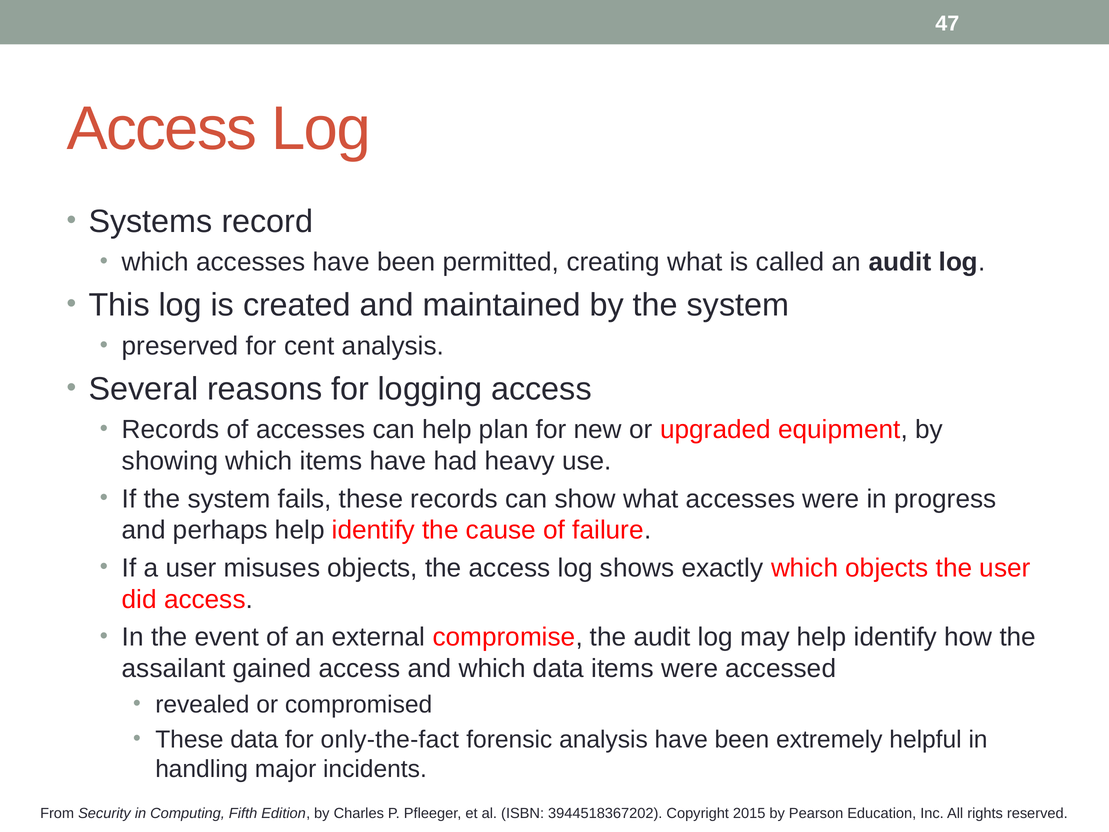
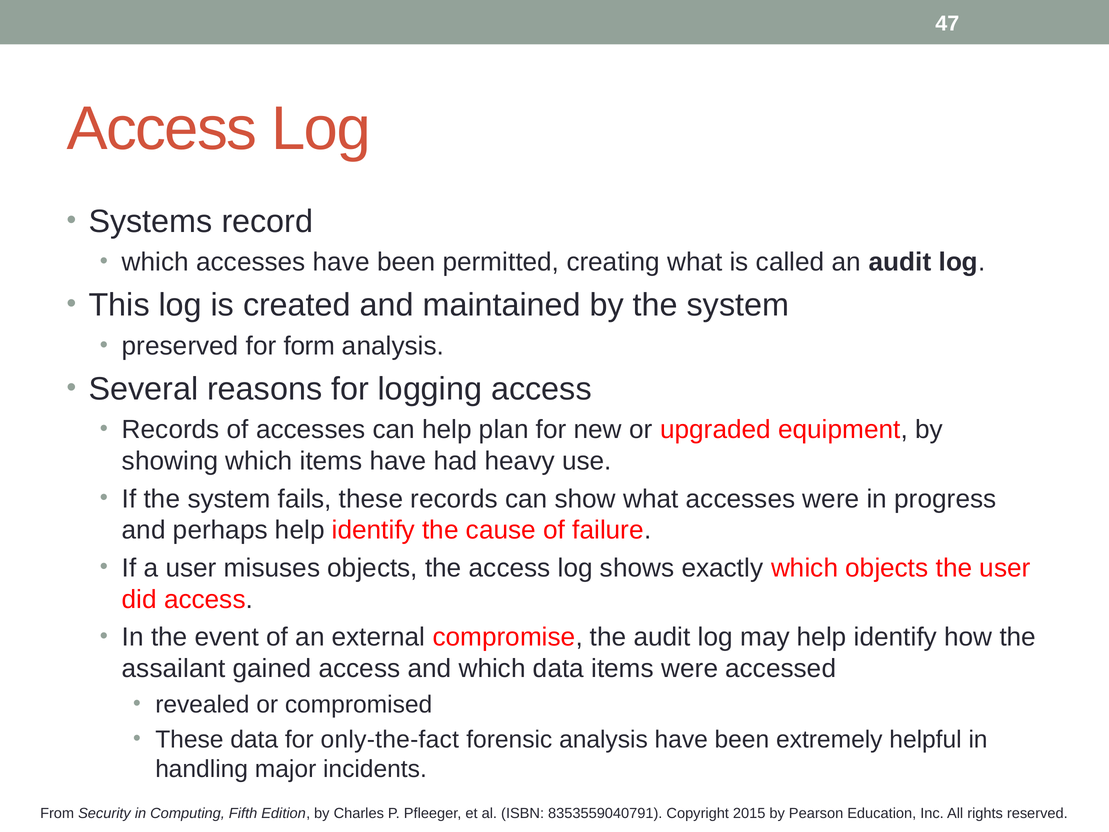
cent: cent -> form (309, 346)
3944518367202: 3944518367202 -> 8353559040791 (605, 813)
